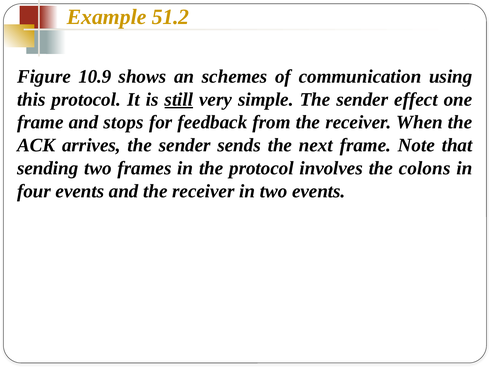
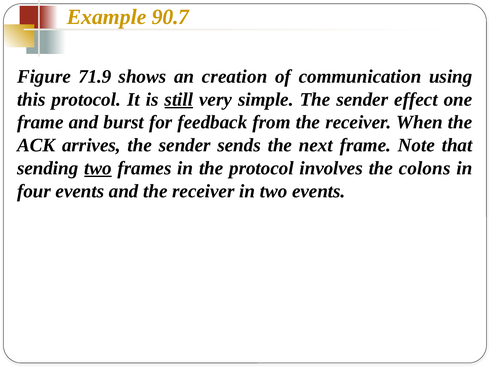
51.2: 51.2 -> 90.7 (170, 17)
10.9: 10.9 -> 71.9 (95, 76)
schemes: schemes -> creation (235, 76)
stops: stops -> burst (124, 122)
two underline: none -> present (98, 168)
